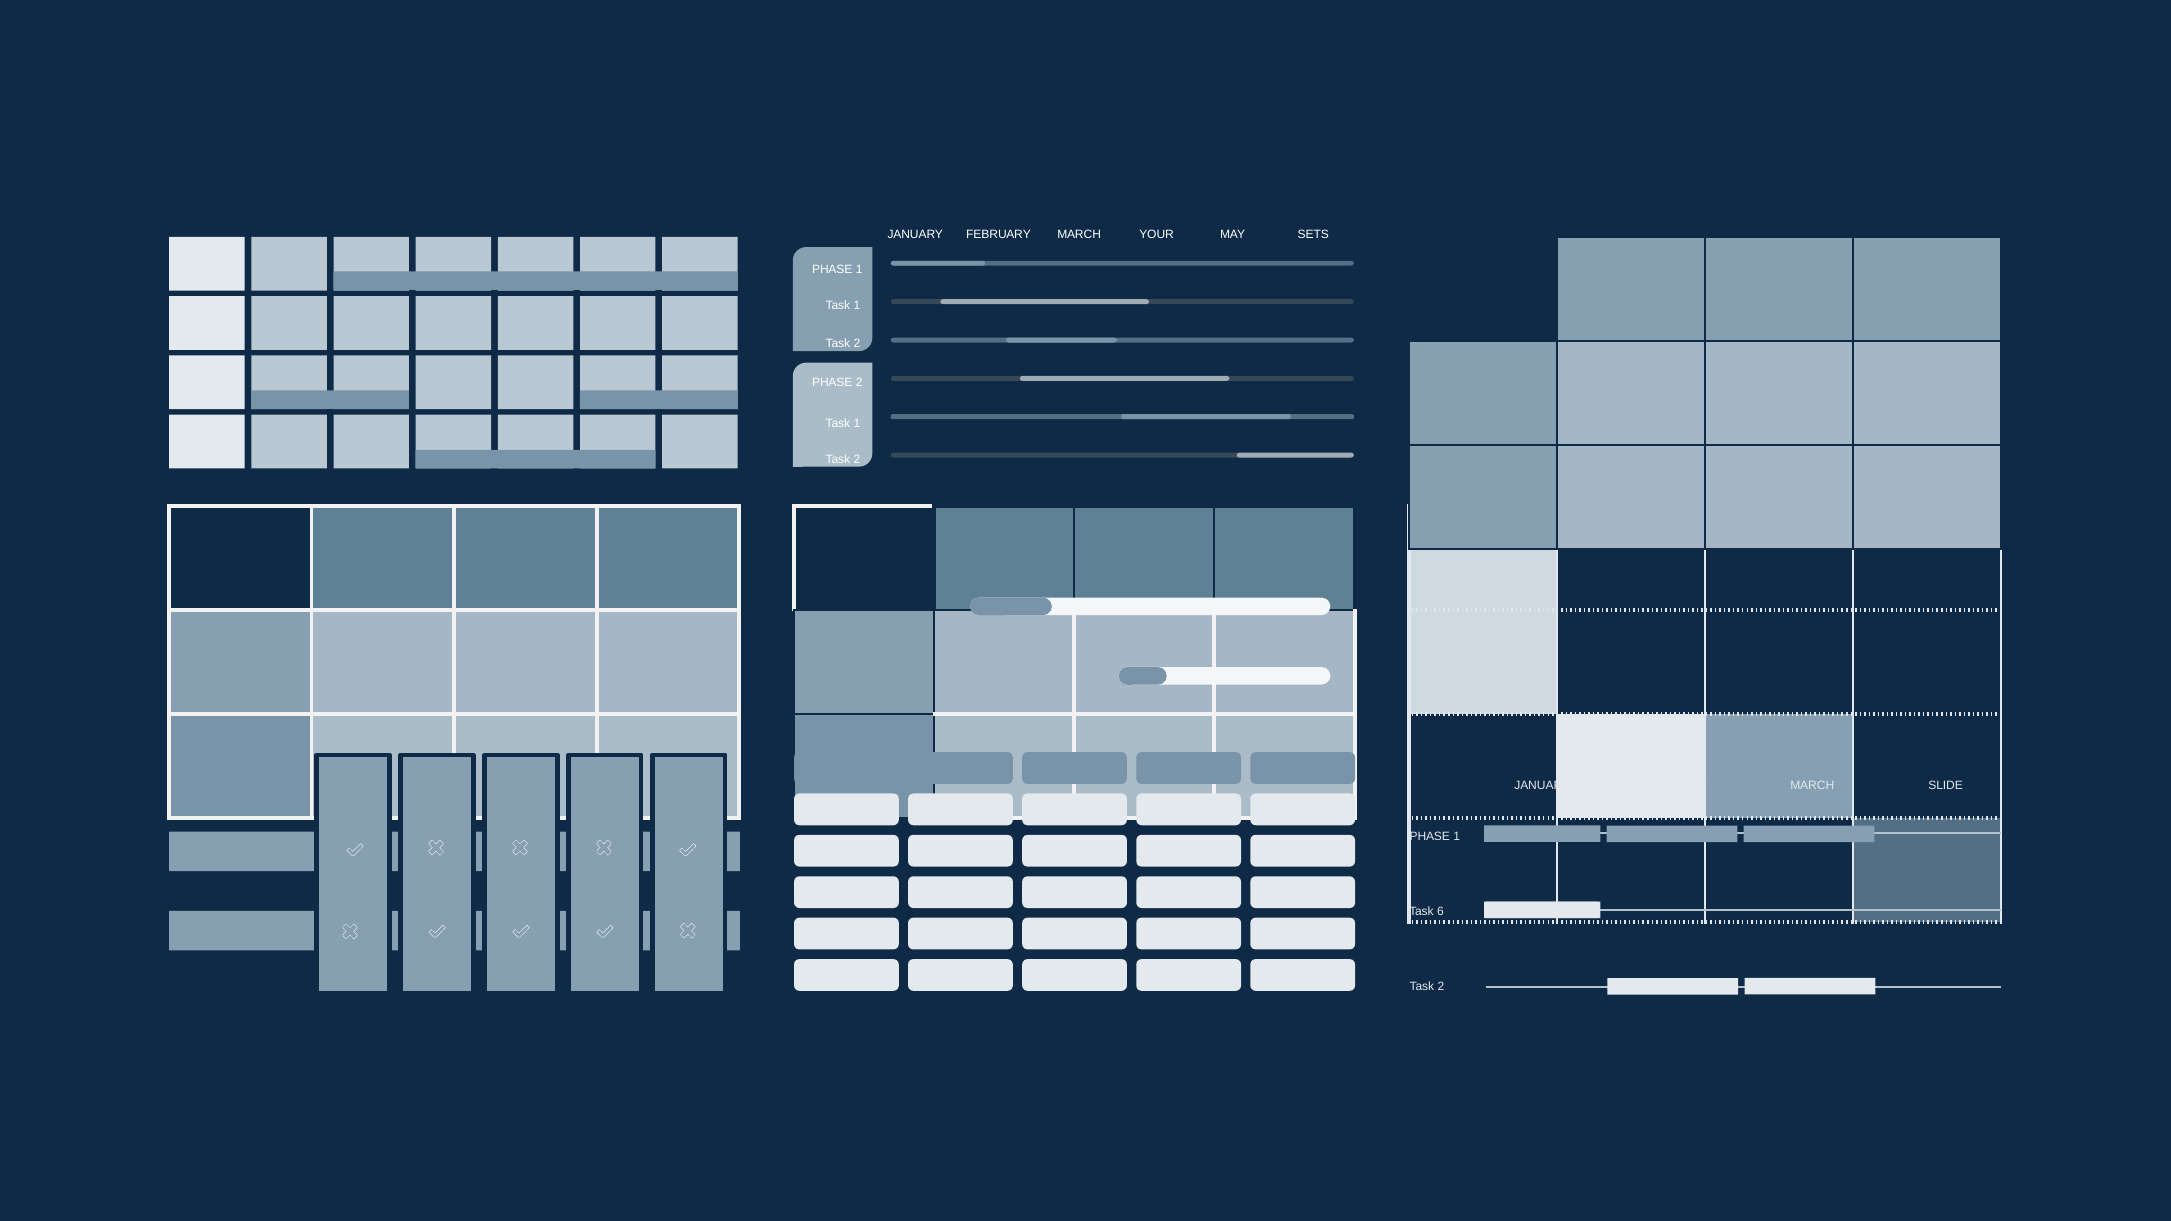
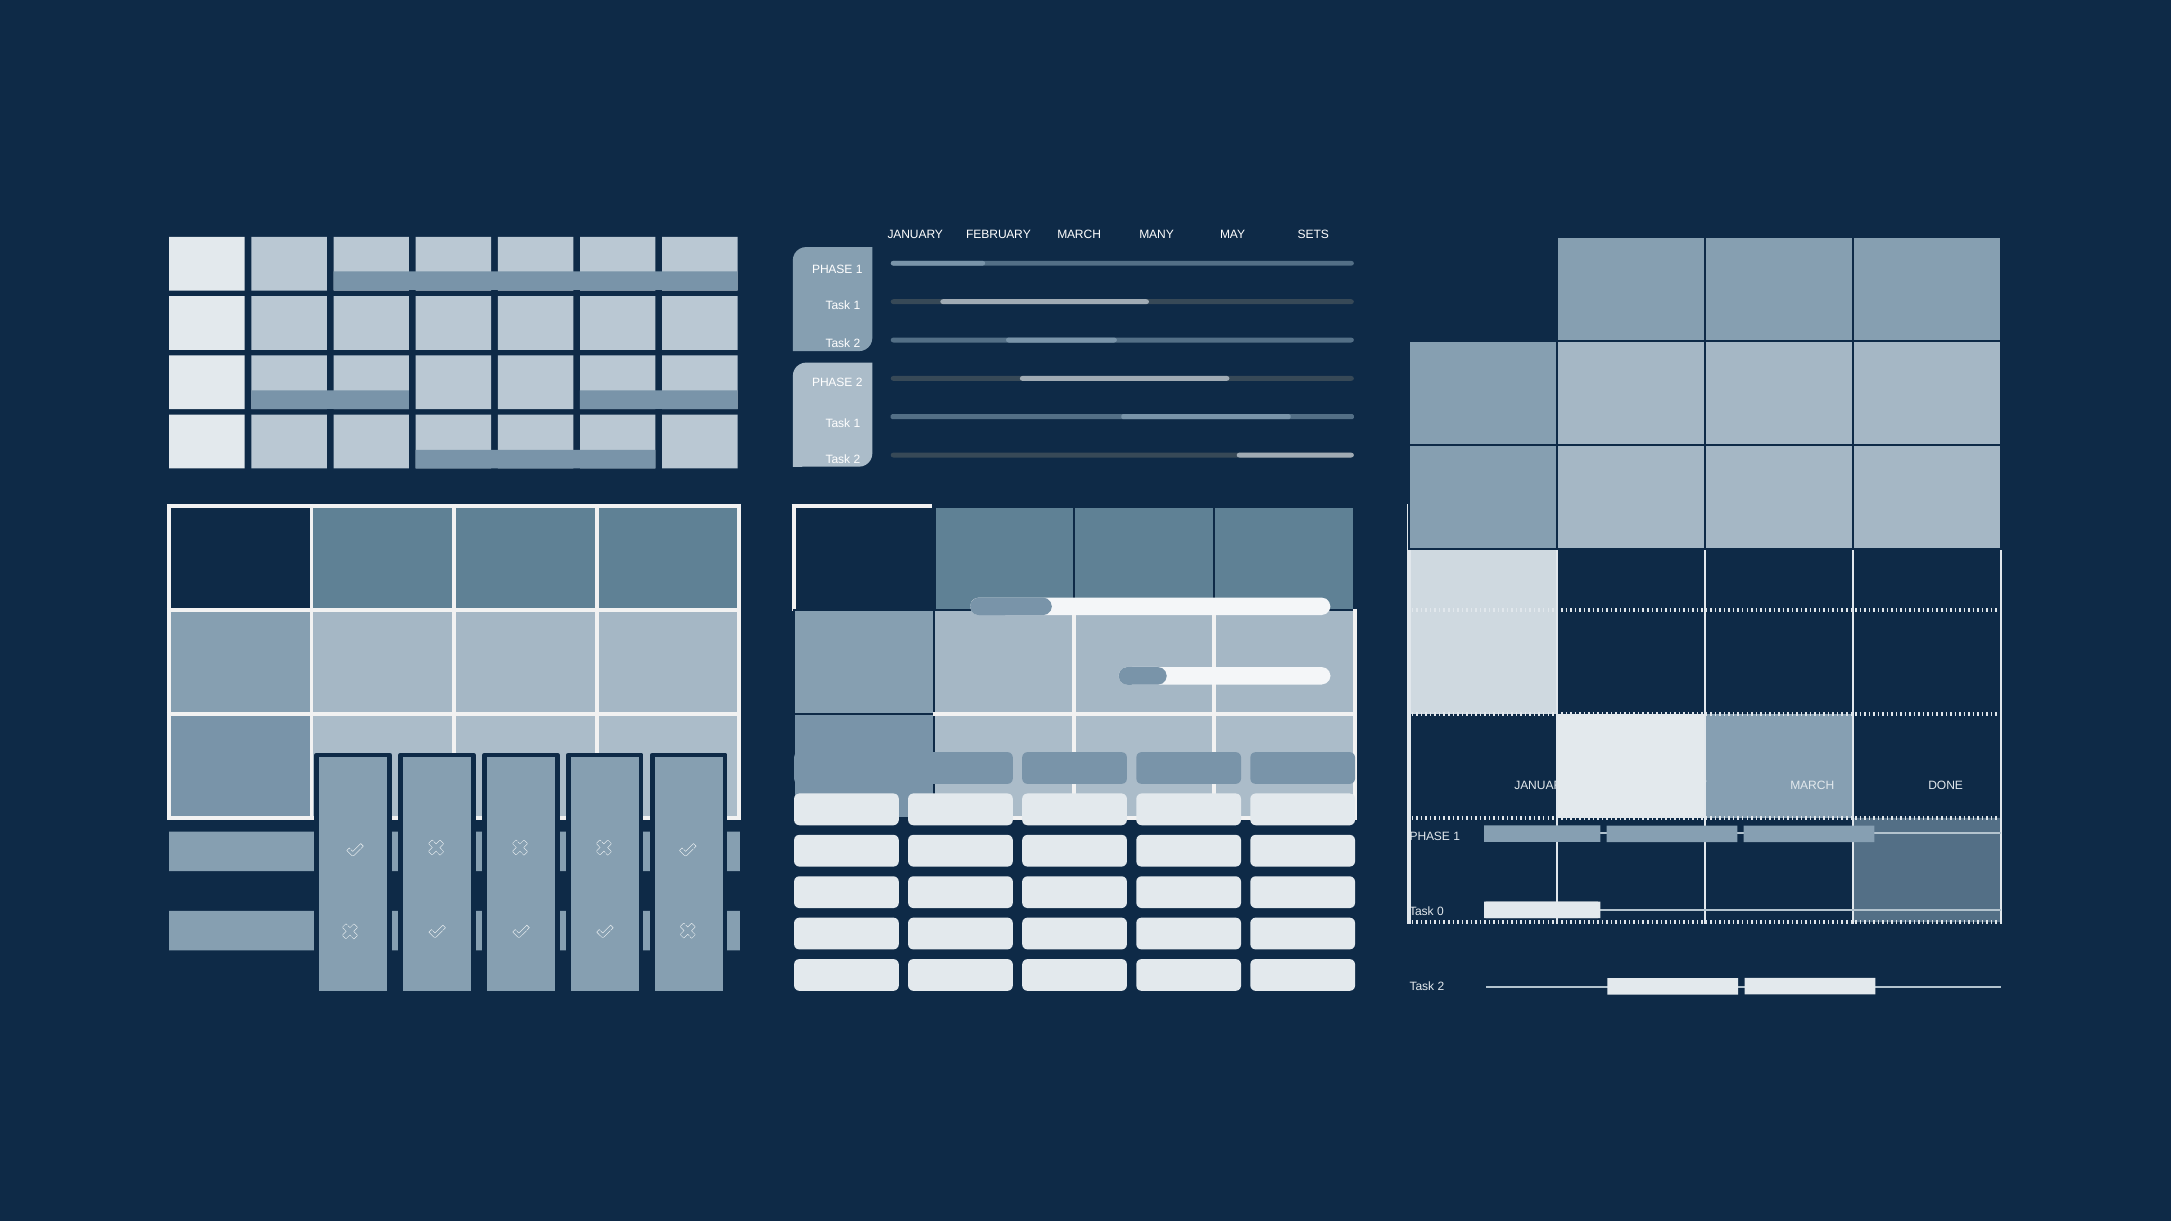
YOUR: YOUR -> MANY (1157, 234)
SLIDE: SLIDE -> DONE (1946, 786)
6: 6 -> 0 (1440, 912)
